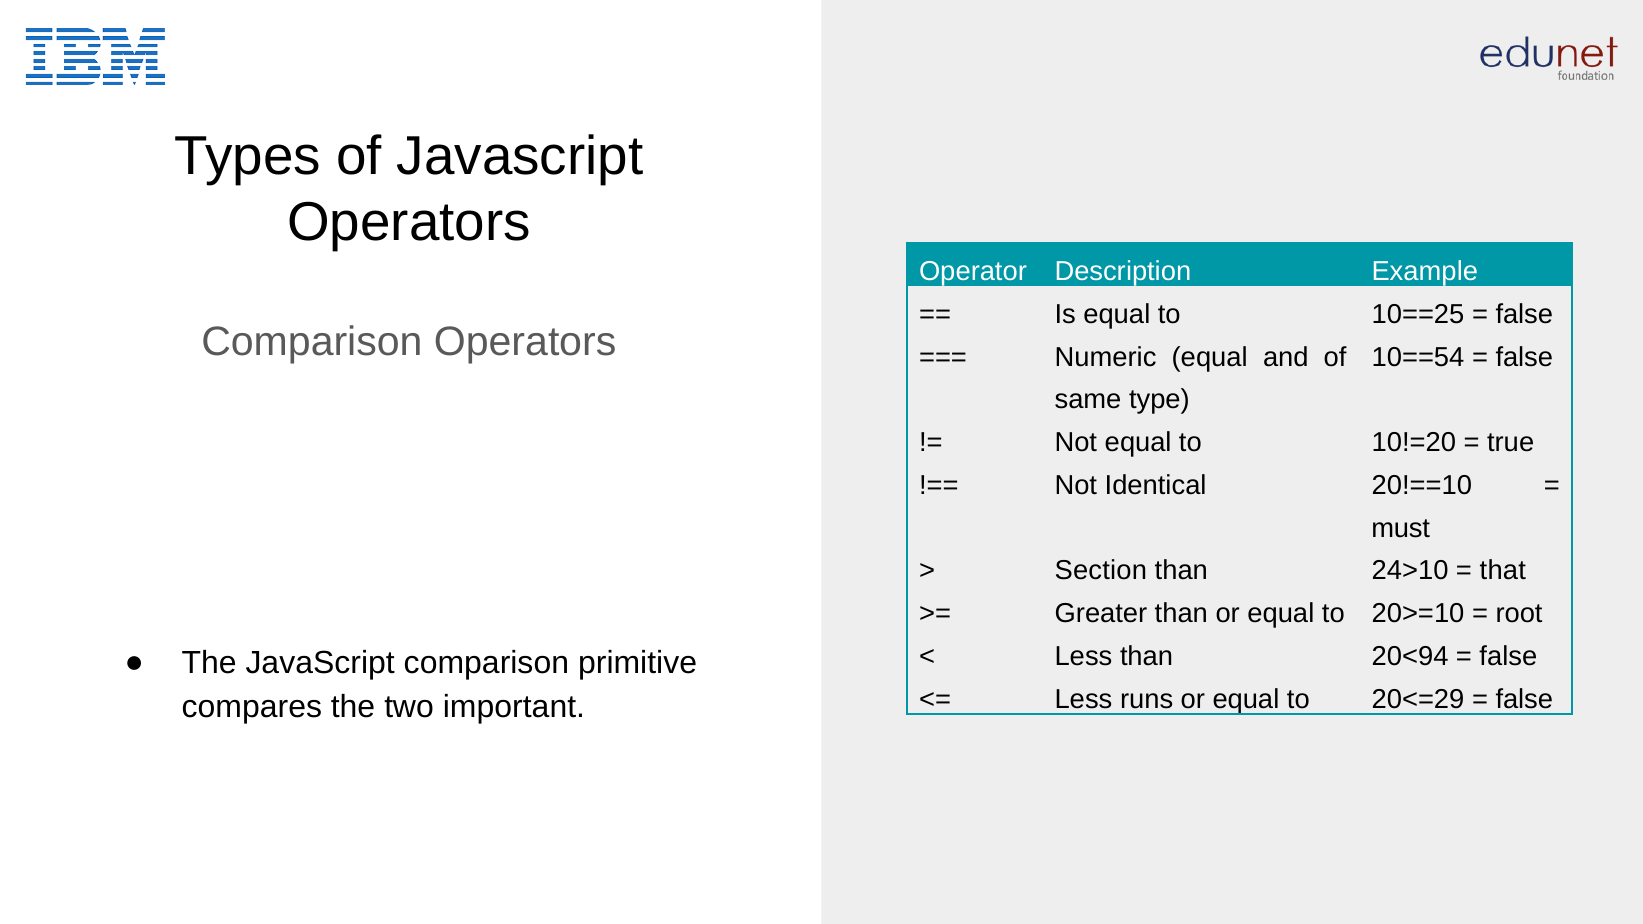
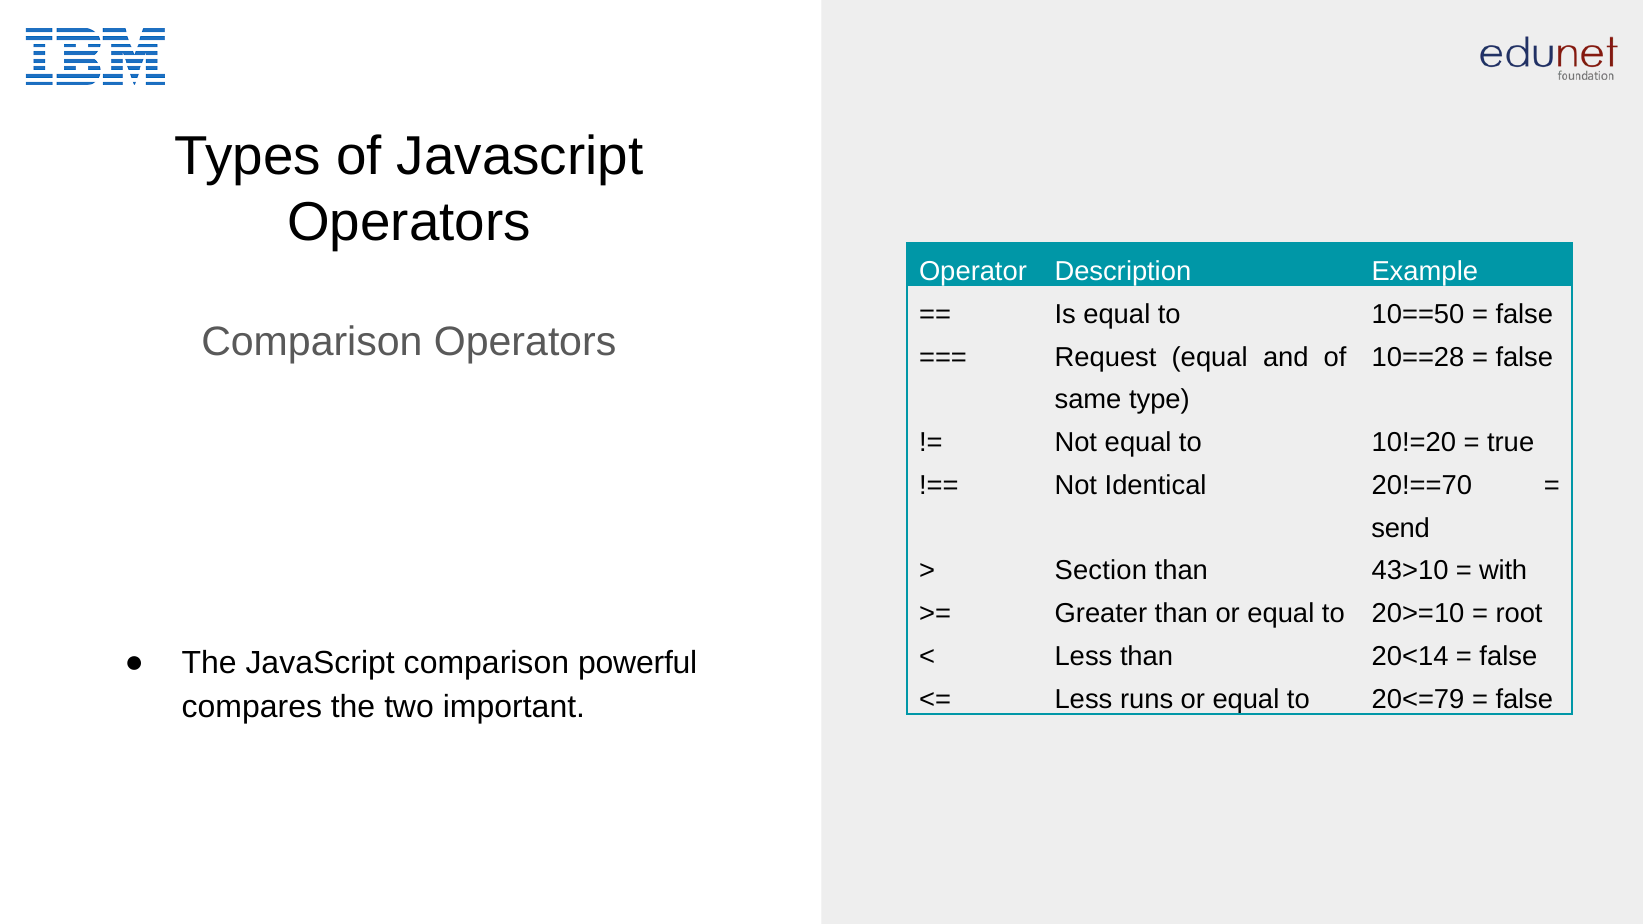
10==25: 10==25 -> 10==50 (1418, 314)
Numeric: Numeric -> Request (1106, 357)
10==54: 10==54 -> 10==28 (1418, 357)
20!==10: 20!==10 -> 20!==70 (1422, 485)
must: must -> send (1401, 528)
24>10: 24>10 -> 43>10 (1410, 571)
that: that -> with (1503, 571)
20<94: 20<94 -> 20<14 (1410, 657)
primitive: primitive -> powerful (638, 663)
20<=29: 20<=29 -> 20<=79 (1418, 700)
